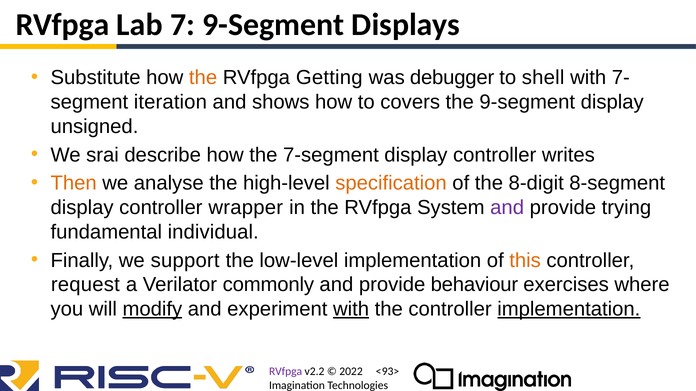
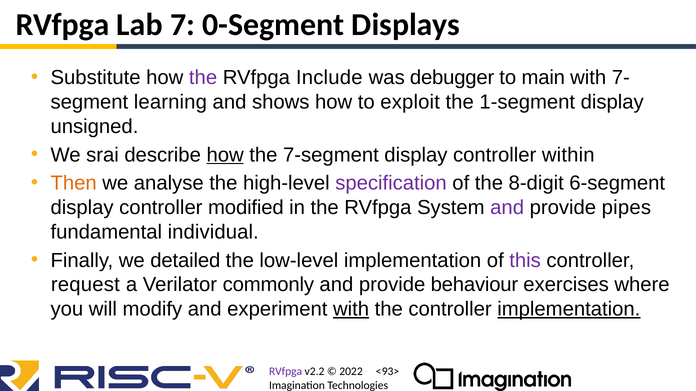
7 9-Segment: 9-Segment -> 0-Segment (273, 25)
the colour: orange -> purple (203, 78)
Getting: Getting -> Include (329, 78)
shell: shell -> main (543, 78)
iteration: iteration -> learning (170, 102)
covers: covers -> exploit (410, 102)
the 9-segment: 9-segment -> 1-segment (527, 102)
how underline: none -> present (225, 155)
writes: writes -> within (568, 155)
specification colour: orange -> purple (391, 183)
8-segment: 8-segment -> 6-segment (617, 183)
wrapper: wrapper -> modified (246, 208)
trying: trying -> pipes (626, 208)
support: support -> detailed (185, 261)
this colour: orange -> purple (525, 261)
modify underline: present -> none (152, 309)
